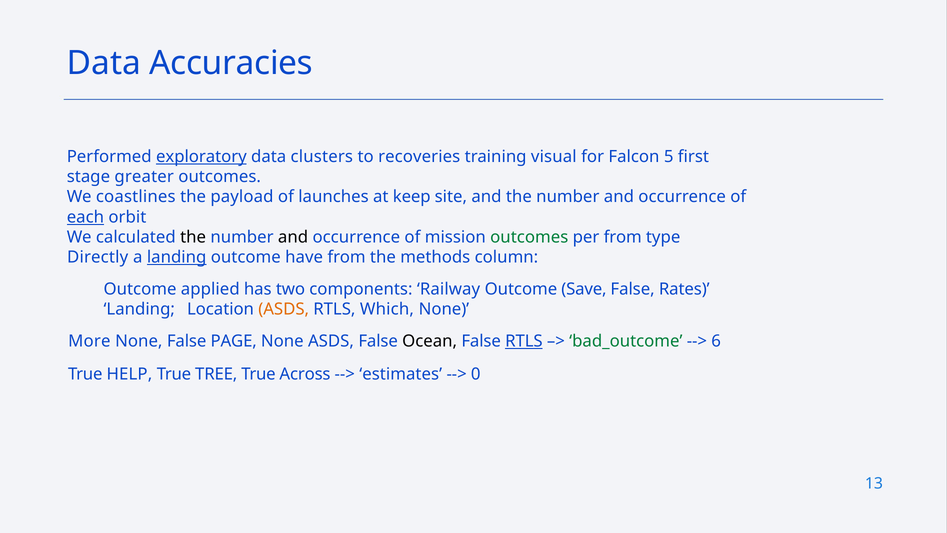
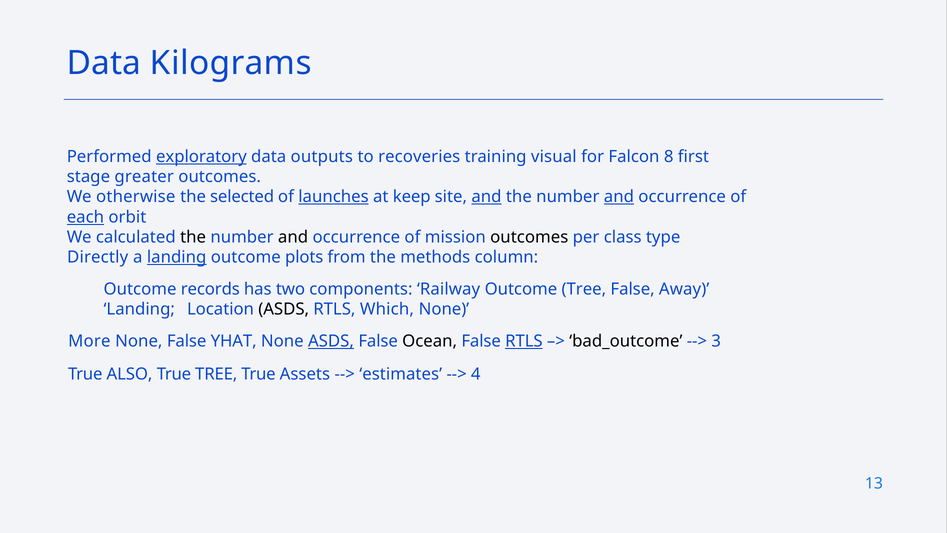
Accuracies: Accuracies -> Kilograms (231, 63)
clusters: clusters -> outputs (322, 157)
5: 5 -> 8 (669, 157)
coastlines: coastlines -> otherwise (136, 197)
payload: payload -> selected (242, 197)
launches underline: none -> present (334, 197)
and underline: none -> present (486, 197)
and underline: none -> present (619, 197)
outcomes colour: green -> black (529, 237)
per from: from -> class (623, 237)
have: have -> plots (304, 257)
applied: applied -> records (210, 289)
Outcome Save: Save -> Tree (584, 289)
Rates: Rates -> Away (684, 289)
ASDS colour: orange -> black (284, 309)
PAGE: PAGE -> YHAT (234, 341)
ASDS underline: none -> present (331, 341)
bad_outcome colour: green -> black (626, 341)
6: 6 -> 3 (716, 341)
HELP: HELP -> ALSO (130, 374)
Across: Across -> Assets (305, 374)
0: 0 -> 4 (476, 374)
